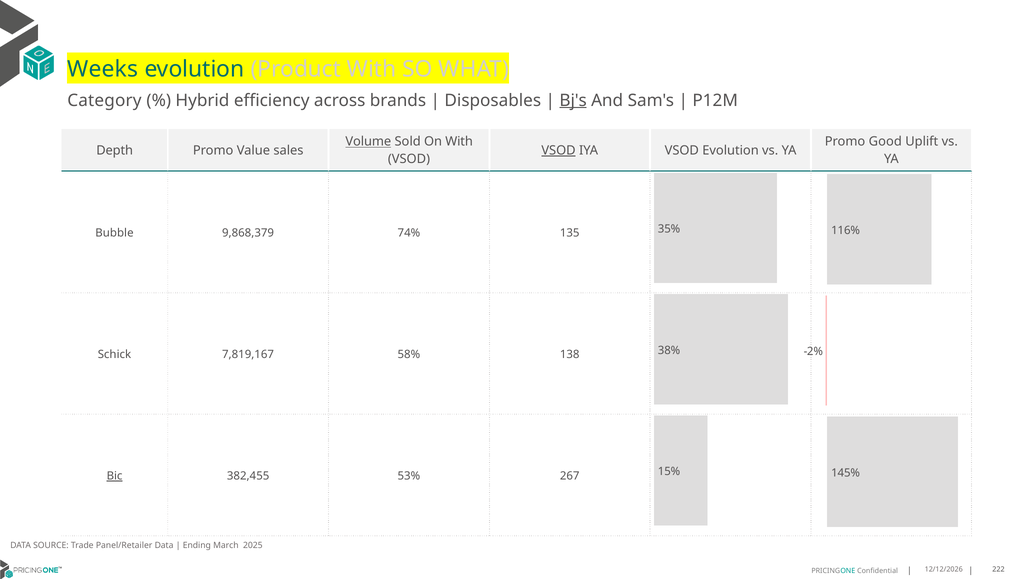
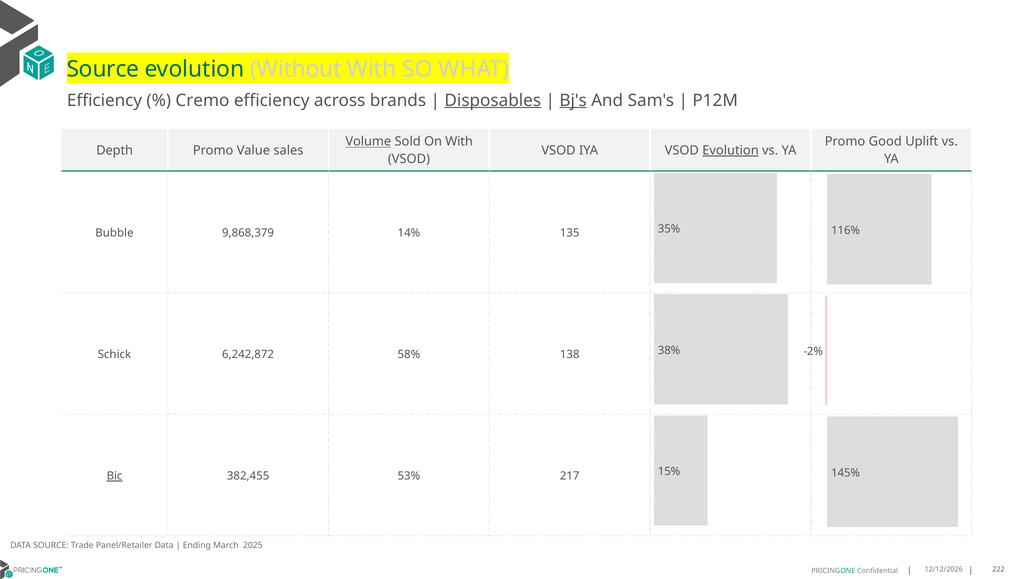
Weeks: Weeks -> Source (103, 69)
Product: Product -> Without (296, 69)
Category: Category -> Efficiency (105, 100)
Hybrid: Hybrid -> Cremo (202, 100)
Disposables underline: none -> present (493, 100)
VSOD underline: present -> none (559, 151)
Evolution underline: none -> present (731, 151)
74%: 74% -> 14% (409, 233)
7,819,167: 7,819,167 -> 6,242,872 (248, 355)
267: 267 -> 217 (570, 476)
